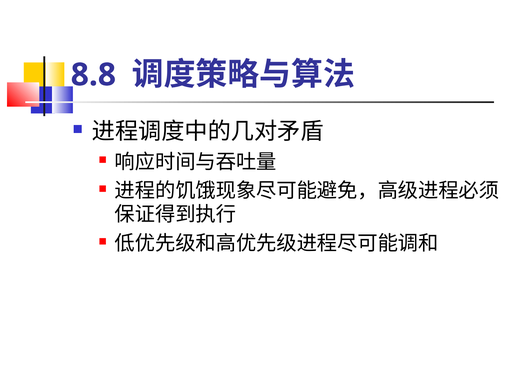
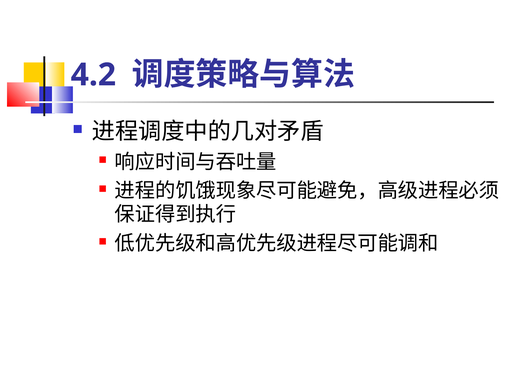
8.8: 8.8 -> 4.2 (93, 75)
